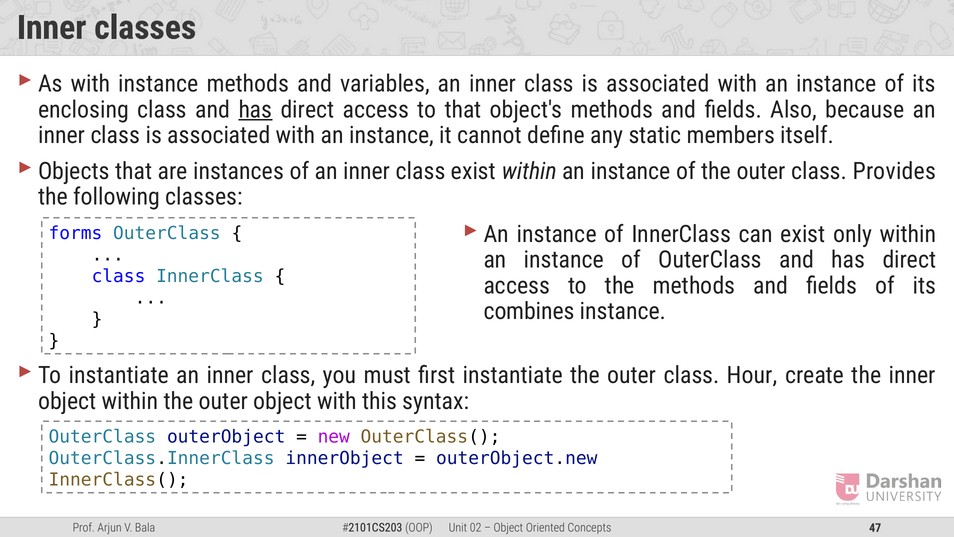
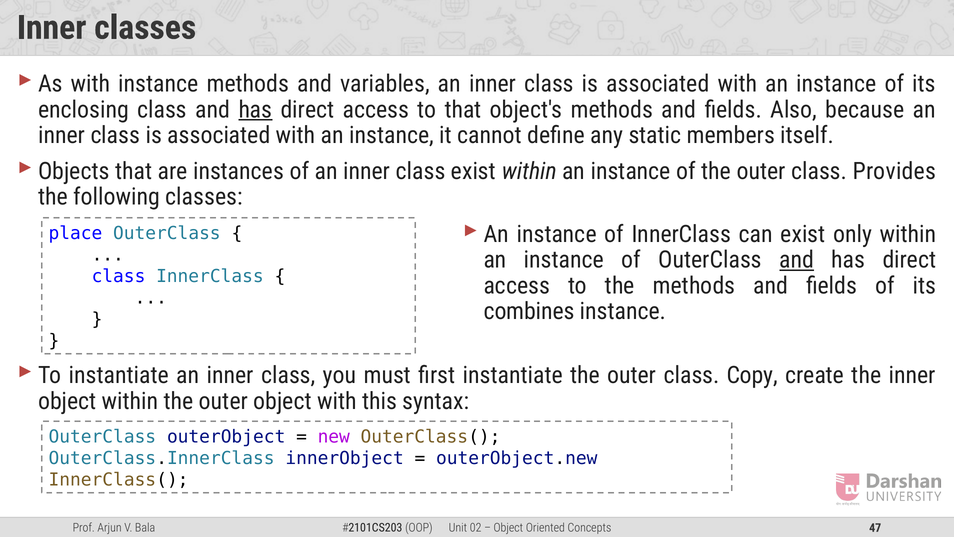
forms: forms -> place (75, 233)
and underline: none -> present (797, 260)
Hour: Hour -> Copy (752, 375)
